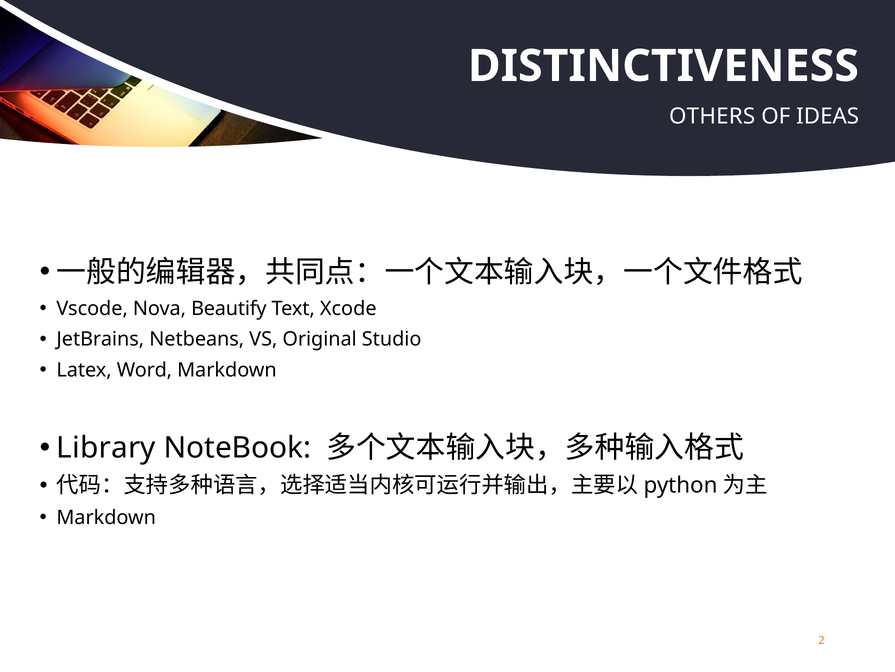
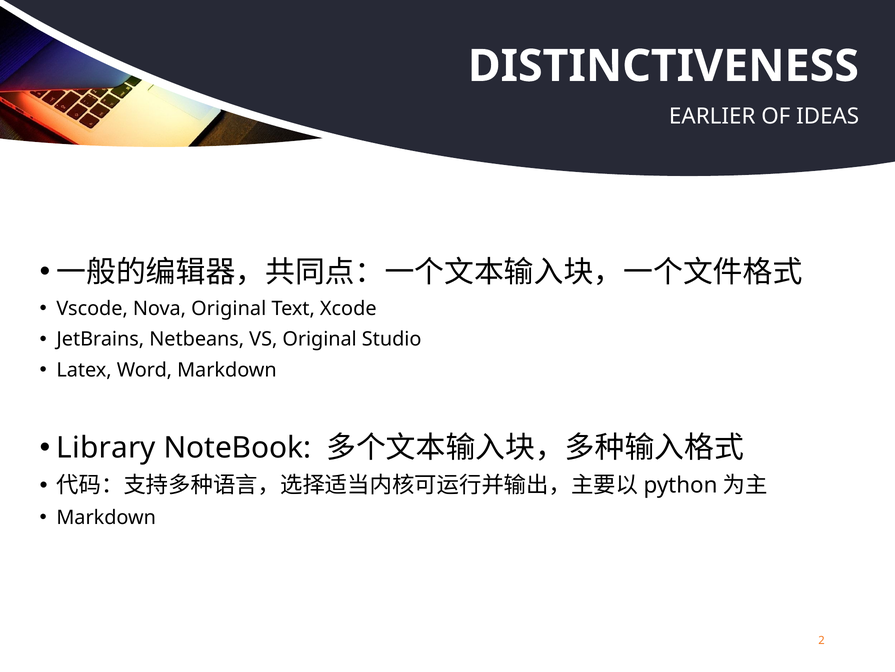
OTHERS: OTHERS -> EARLIER (712, 116)
Nova Beautify: Beautify -> Original (229, 308)
